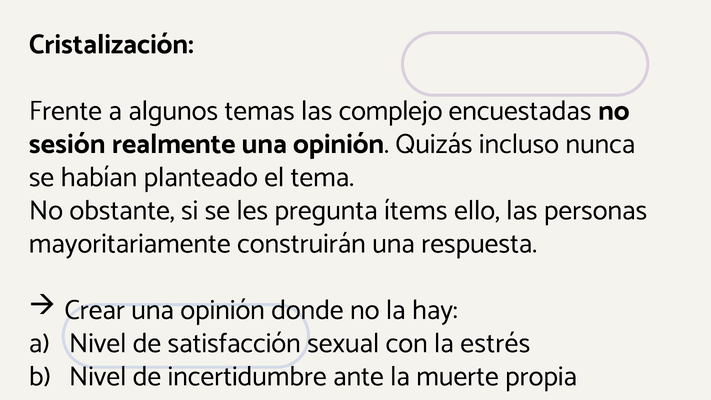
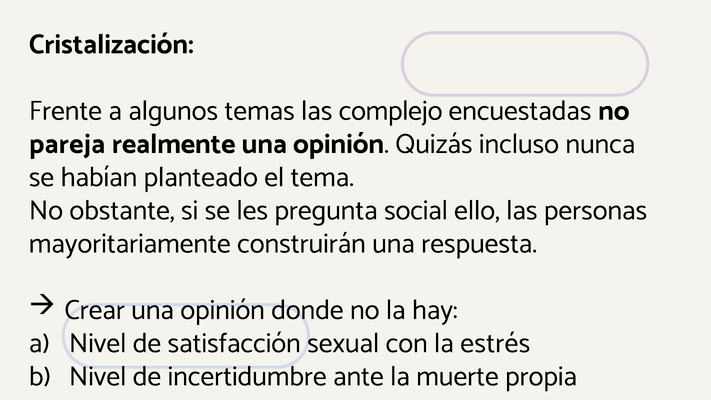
sesión: sesión -> pareja (67, 144)
ítems: ítems -> social (416, 210)
